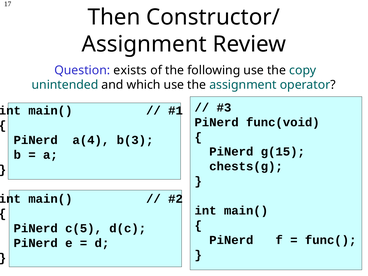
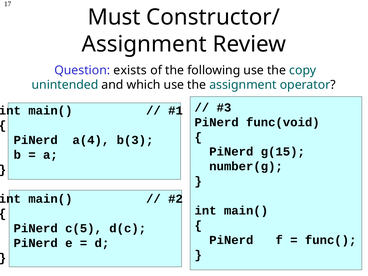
Then: Then -> Must (114, 17)
chests(g: chests(g -> number(g (246, 166)
